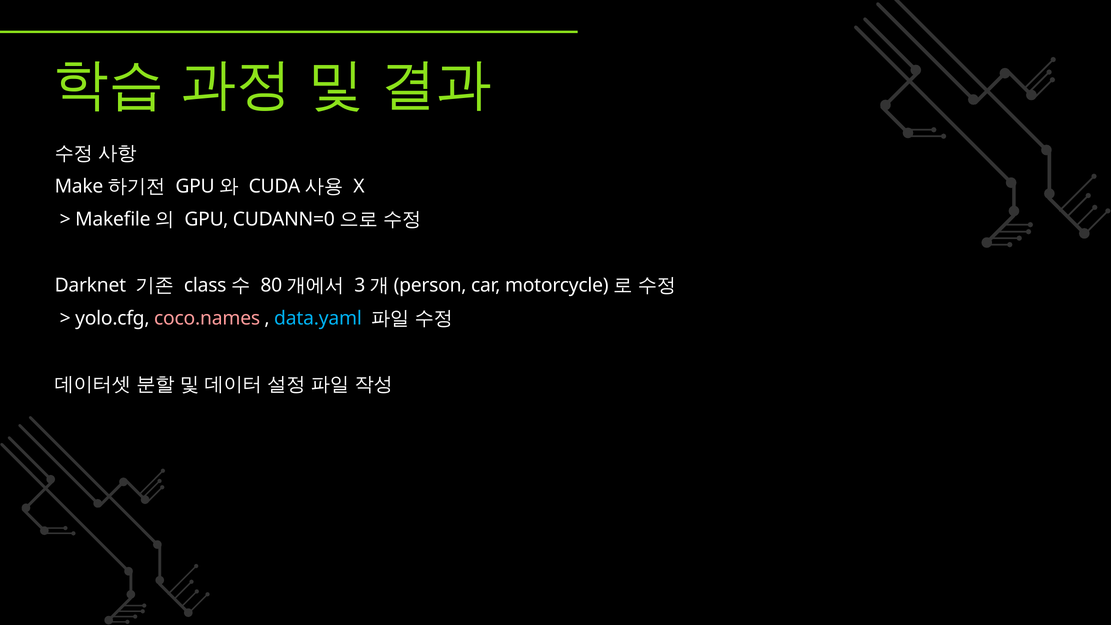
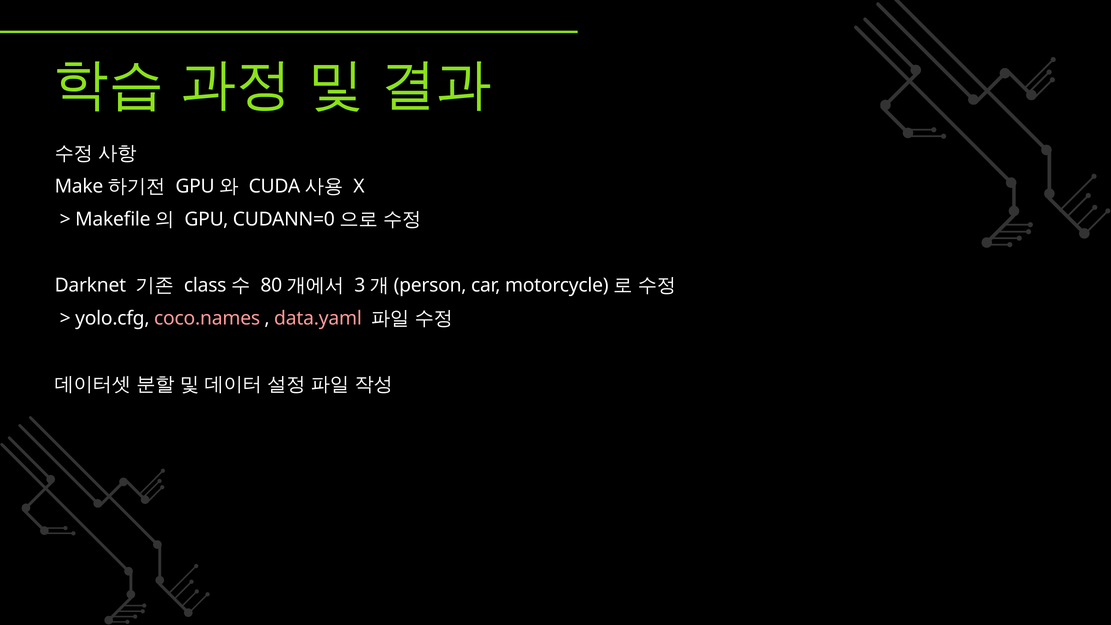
data.yaml colour: light blue -> pink (318, 318)
